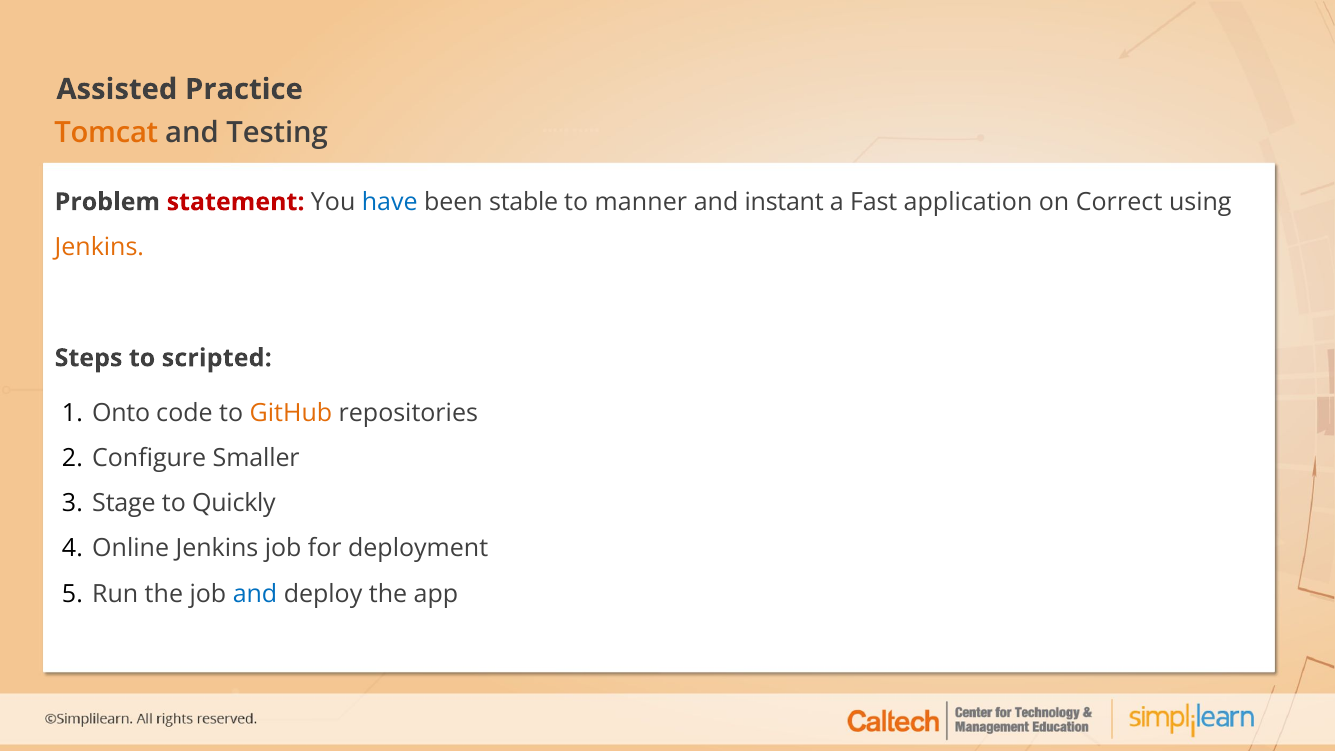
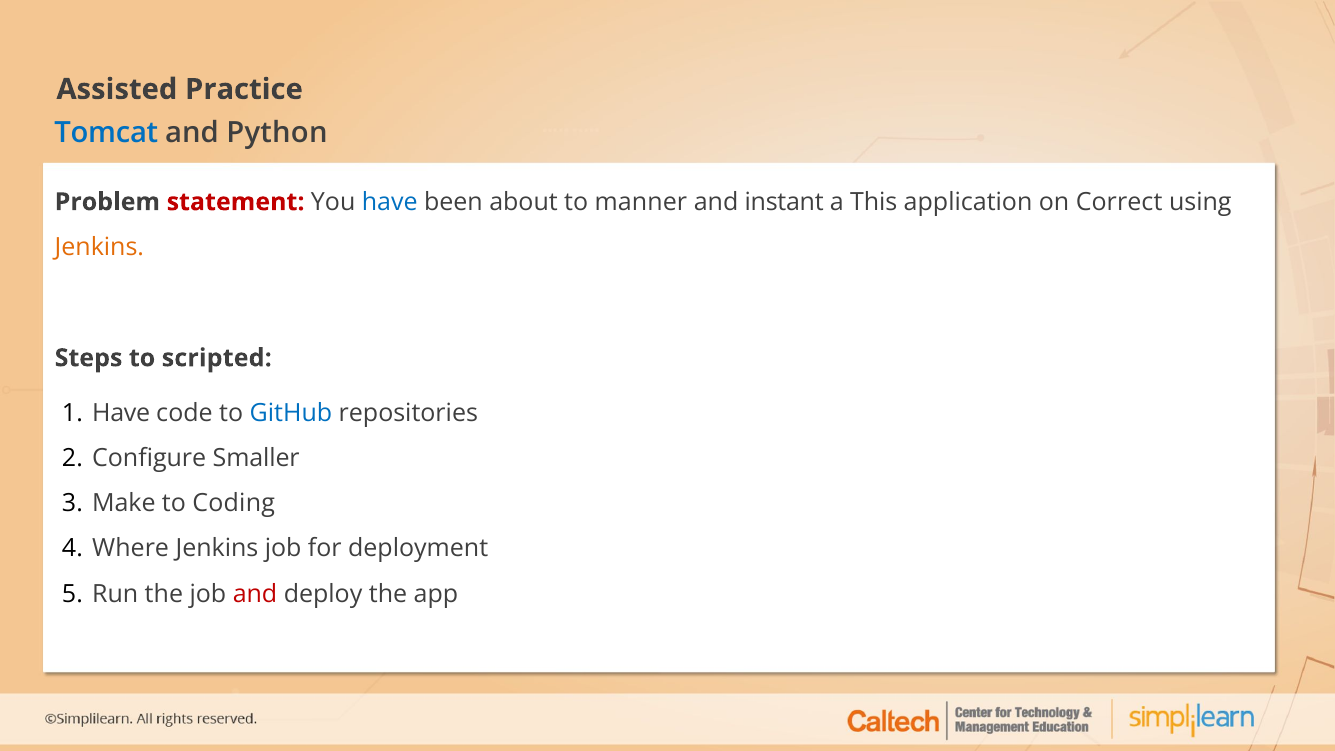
Tomcat colour: orange -> blue (106, 133)
Testing: Testing -> Python (277, 133)
stable: stable -> about (524, 202)
Fast: Fast -> This (874, 202)
Onto: Onto -> Have (121, 413)
GitHub colour: orange -> blue (291, 413)
Stage: Stage -> Make (124, 504)
Quickly: Quickly -> Coding (234, 504)
Online: Online -> Where (131, 549)
and colour: blue -> red (255, 594)
